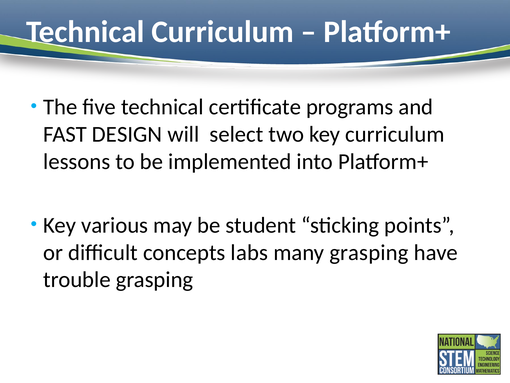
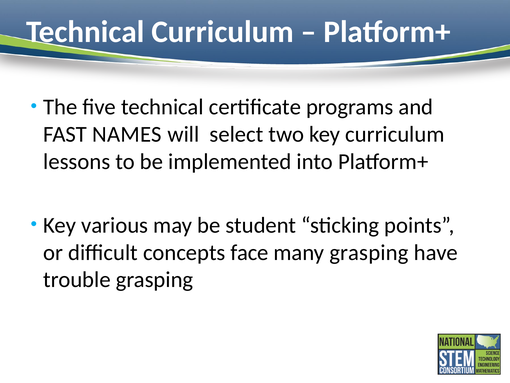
DESIGN: DESIGN -> NAMES (127, 134)
labs: labs -> face (250, 252)
